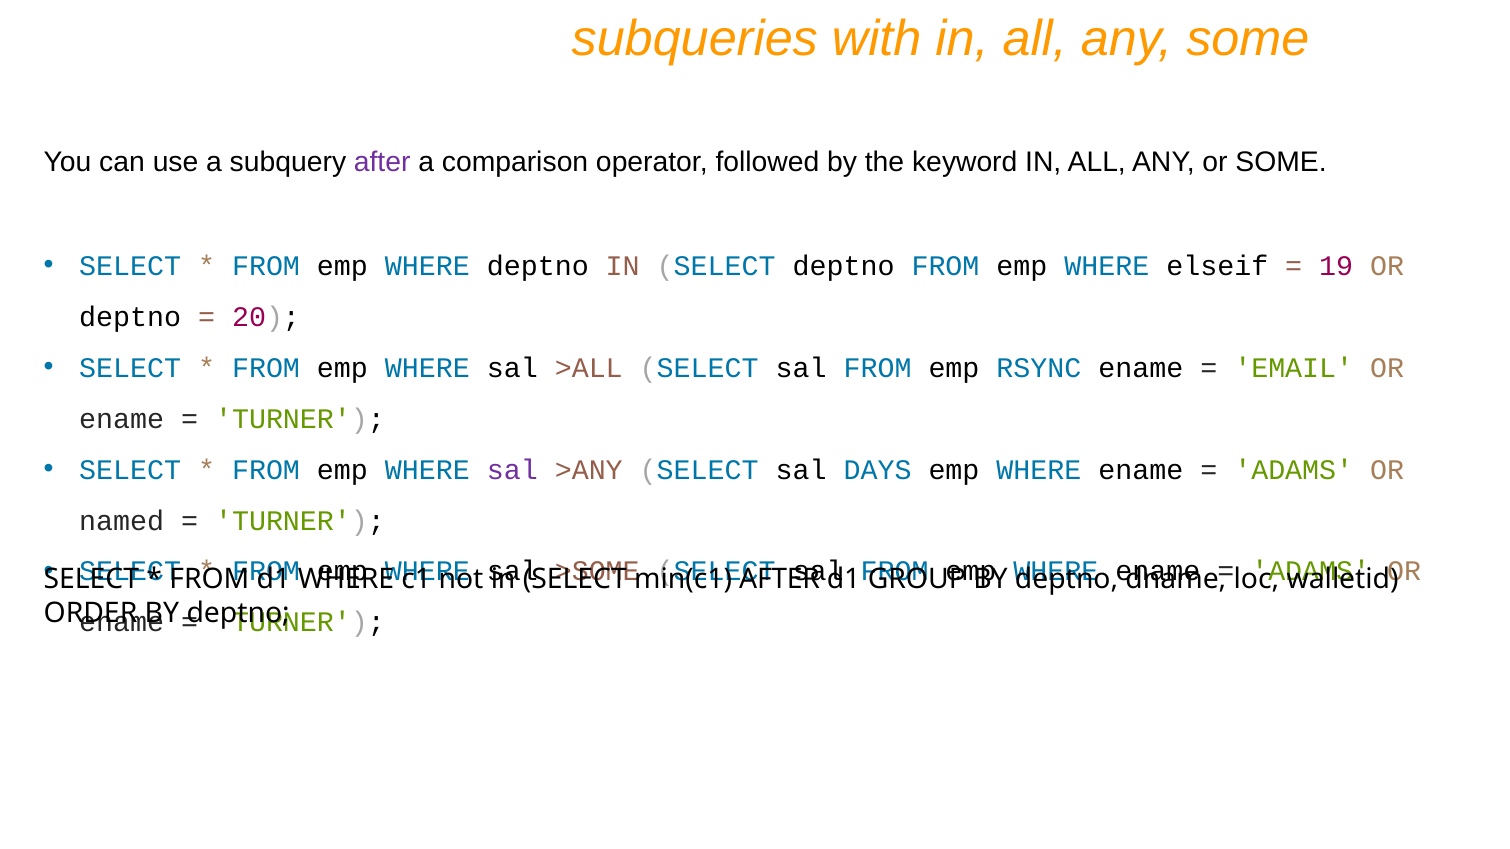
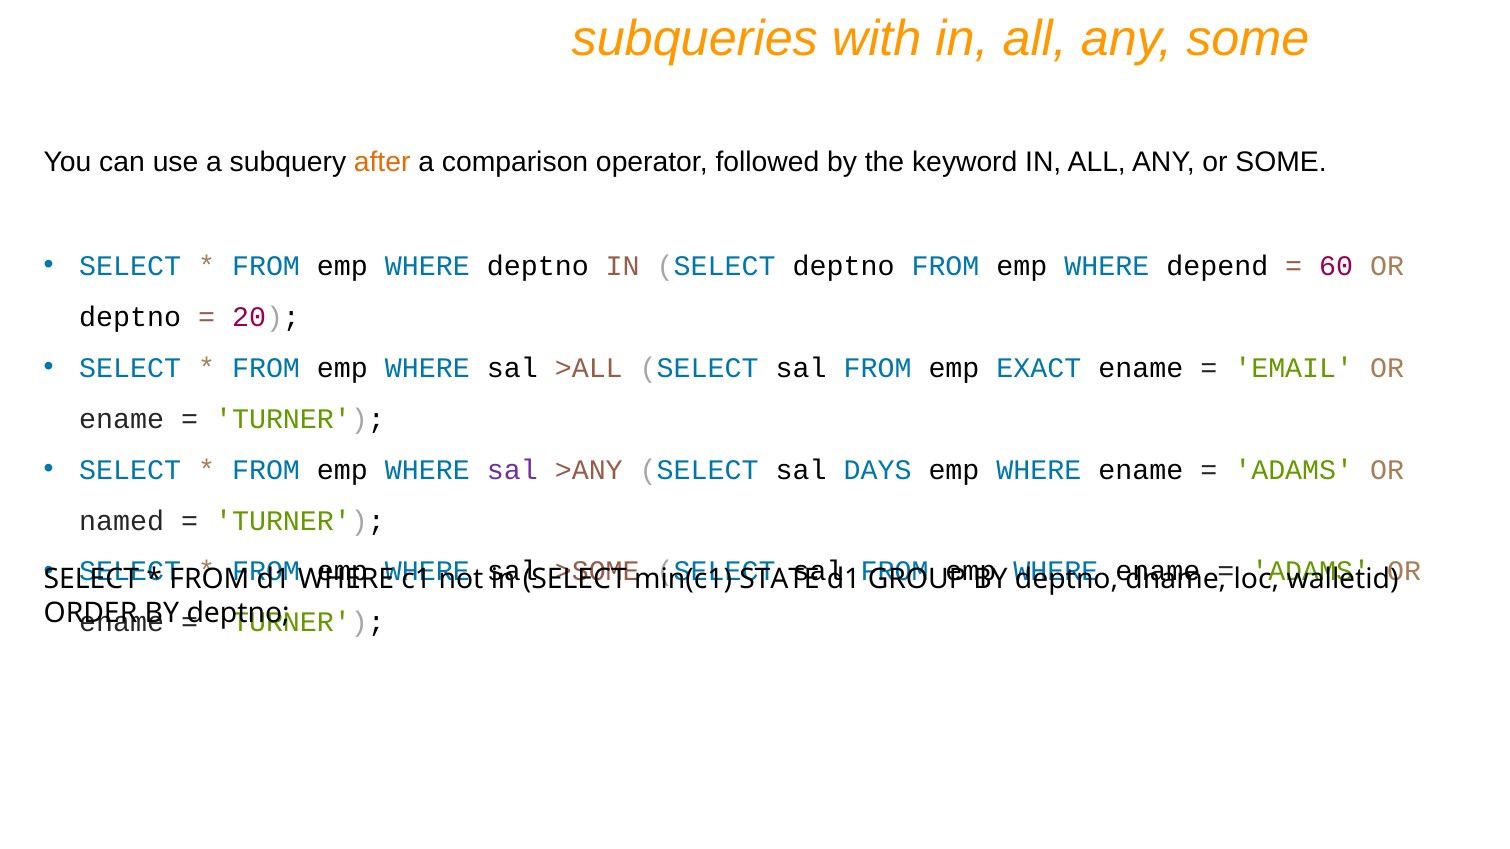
after colour: purple -> orange (382, 163)
elseif: elseif -> depend (1217, 266)
19: 19 -> 60 (1336, 266)
RSYNC: RSYNC -> EXACT (1039, 368)
AFTER: AFTER -> STATE (780, 580)
